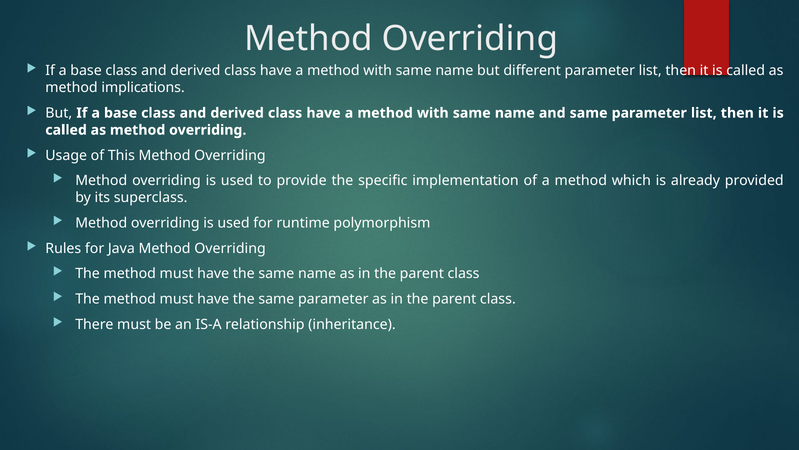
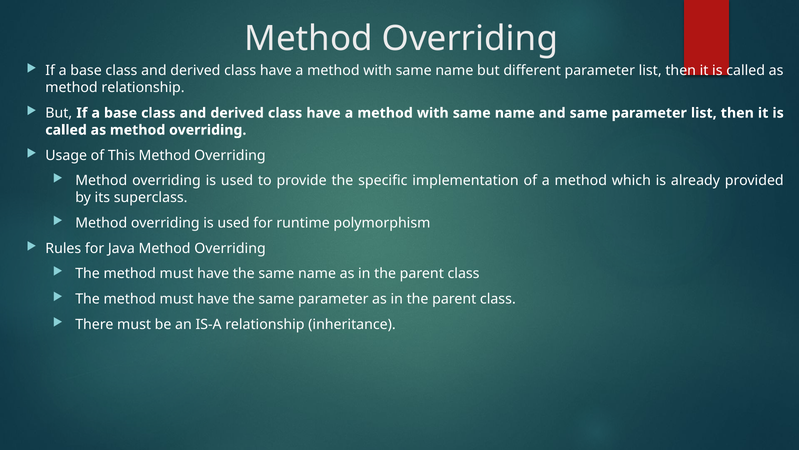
method implications: implications -> relationship (143, 88)
